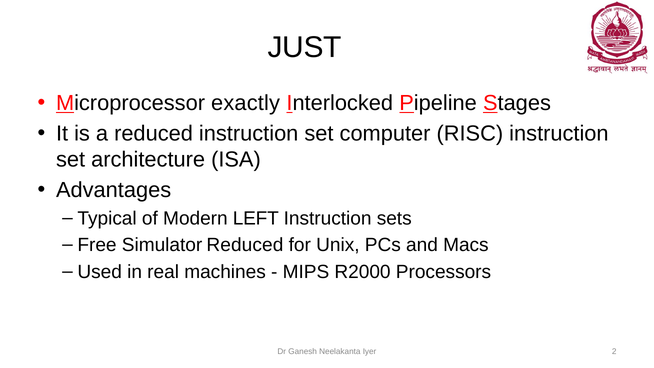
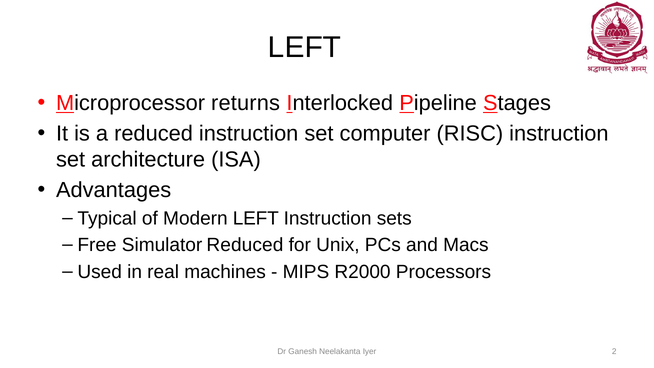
JUST: JUST -> LEFT (304, 47)
exactly: exactly -> returns (246, 103)
